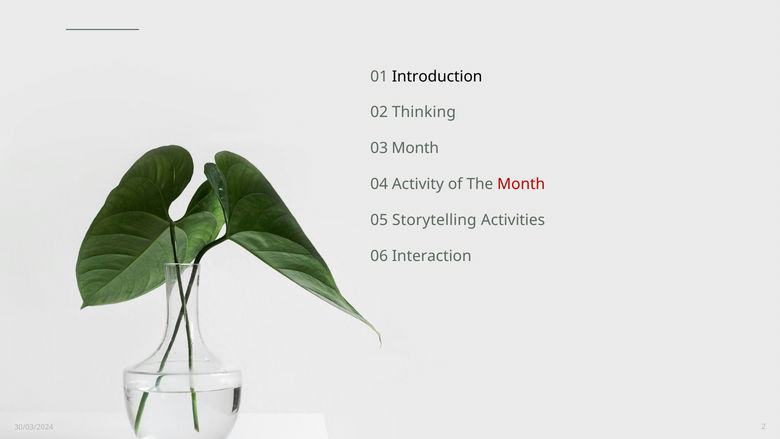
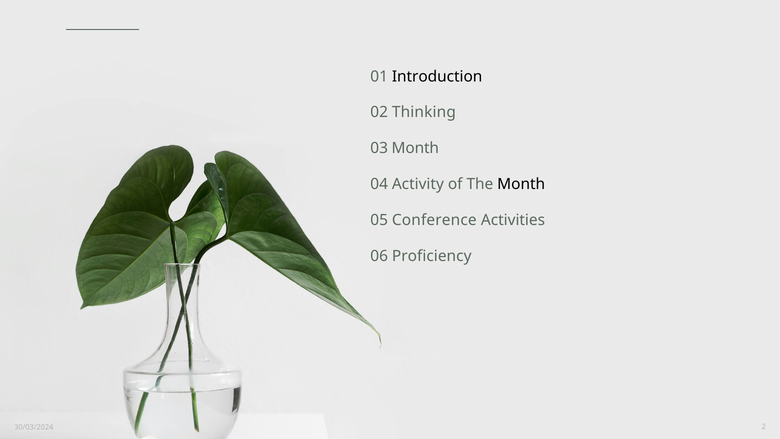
Month colour: red -> black (521, 184)
Storytelling: Storytelling -> Conference (434, 220)
Interaction: Interaction -> Proficiency (432, 256)
